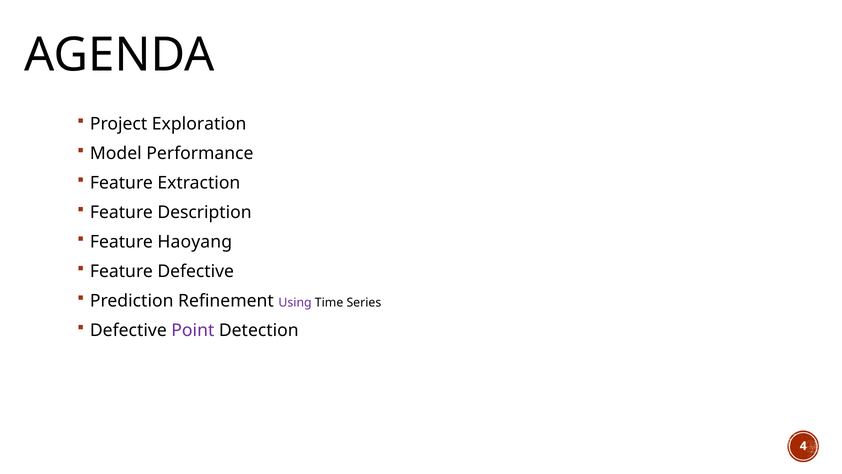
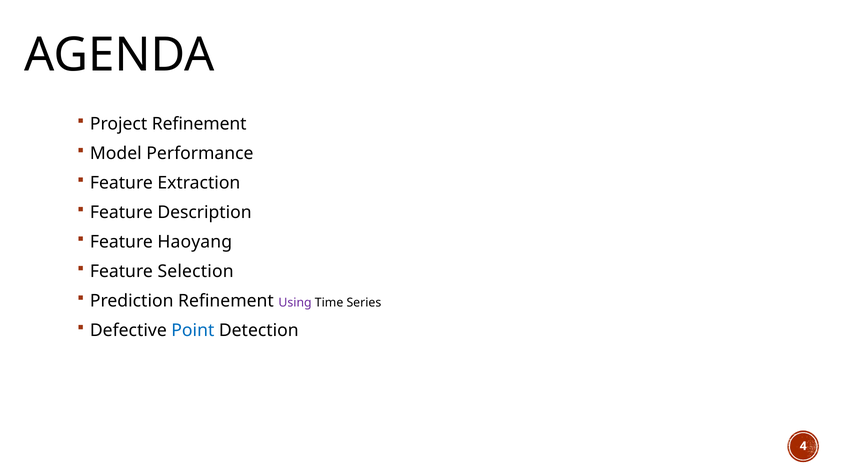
Project Exploration: Exploration -> Refinement (199, 124)
Feature Defective: Defective -> Selection (196, 271)
Point colour: purple -> blue (193, 330)
